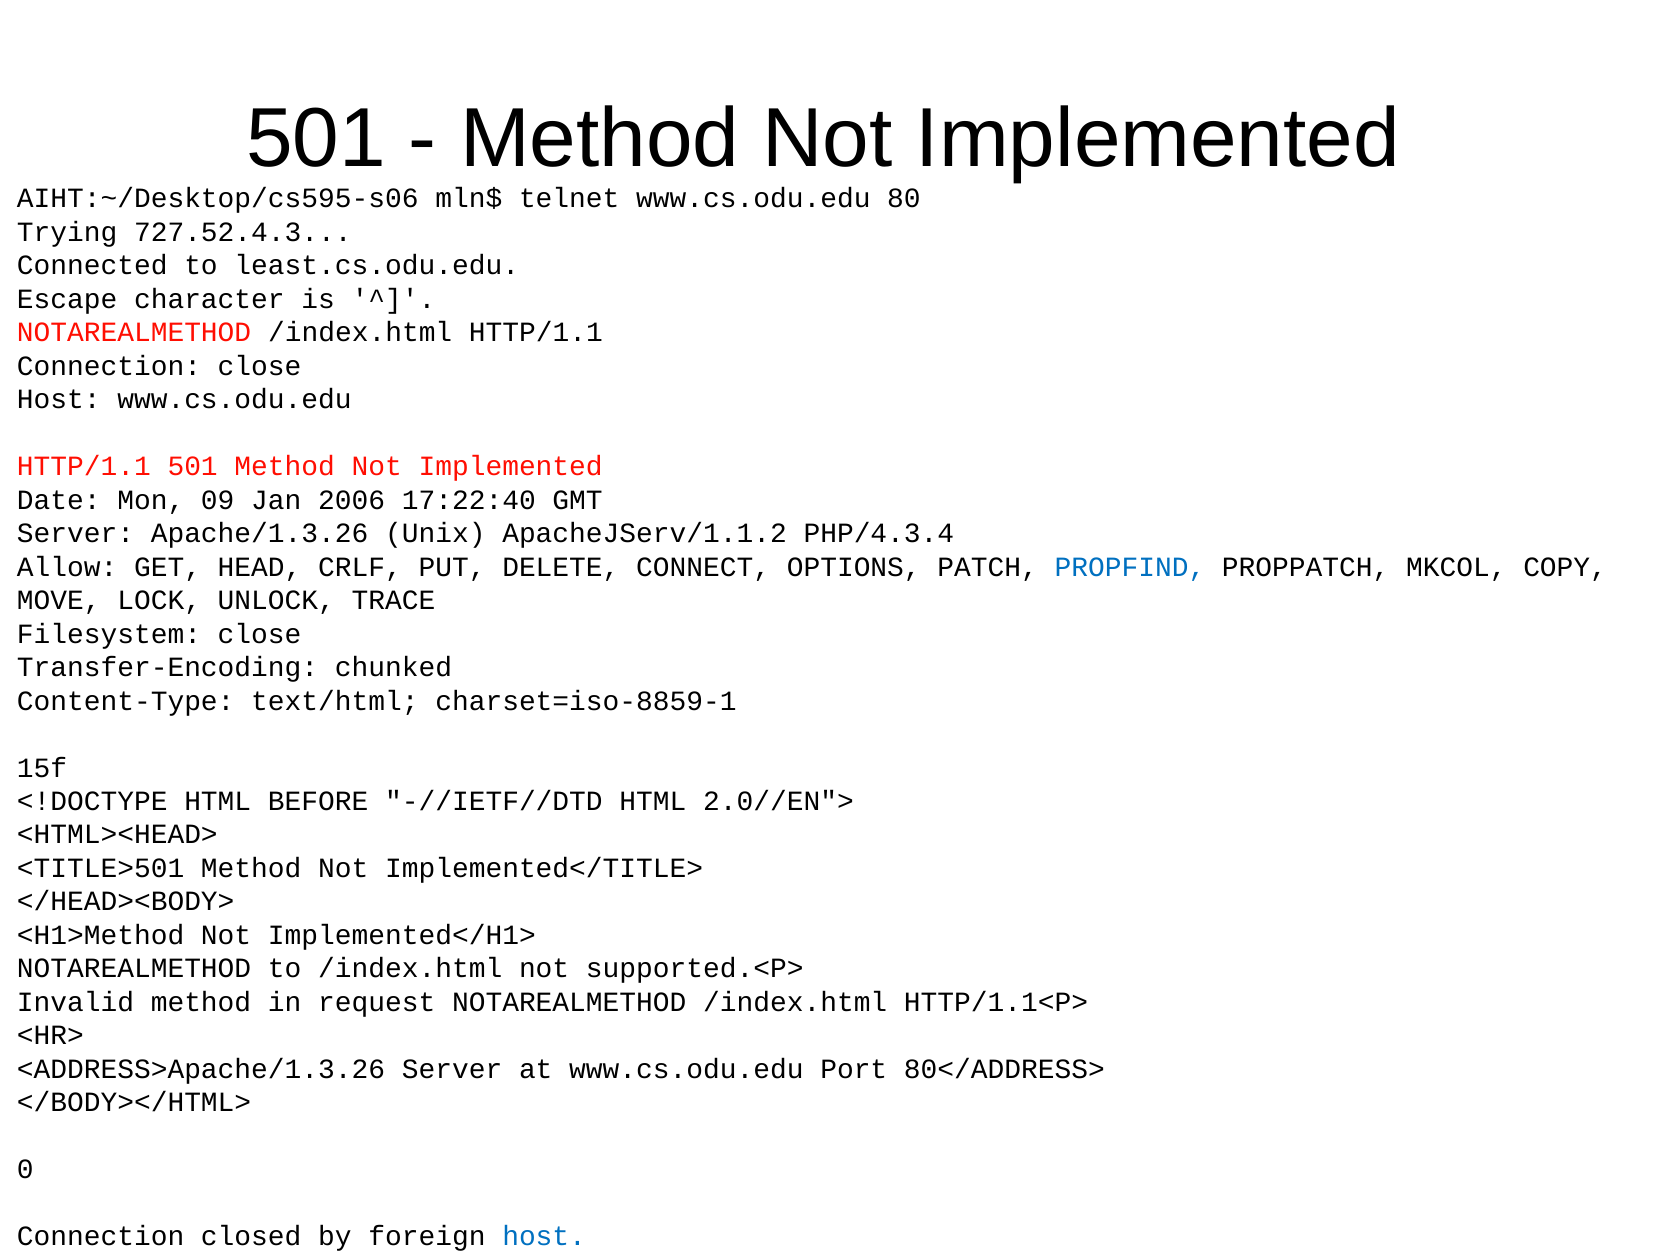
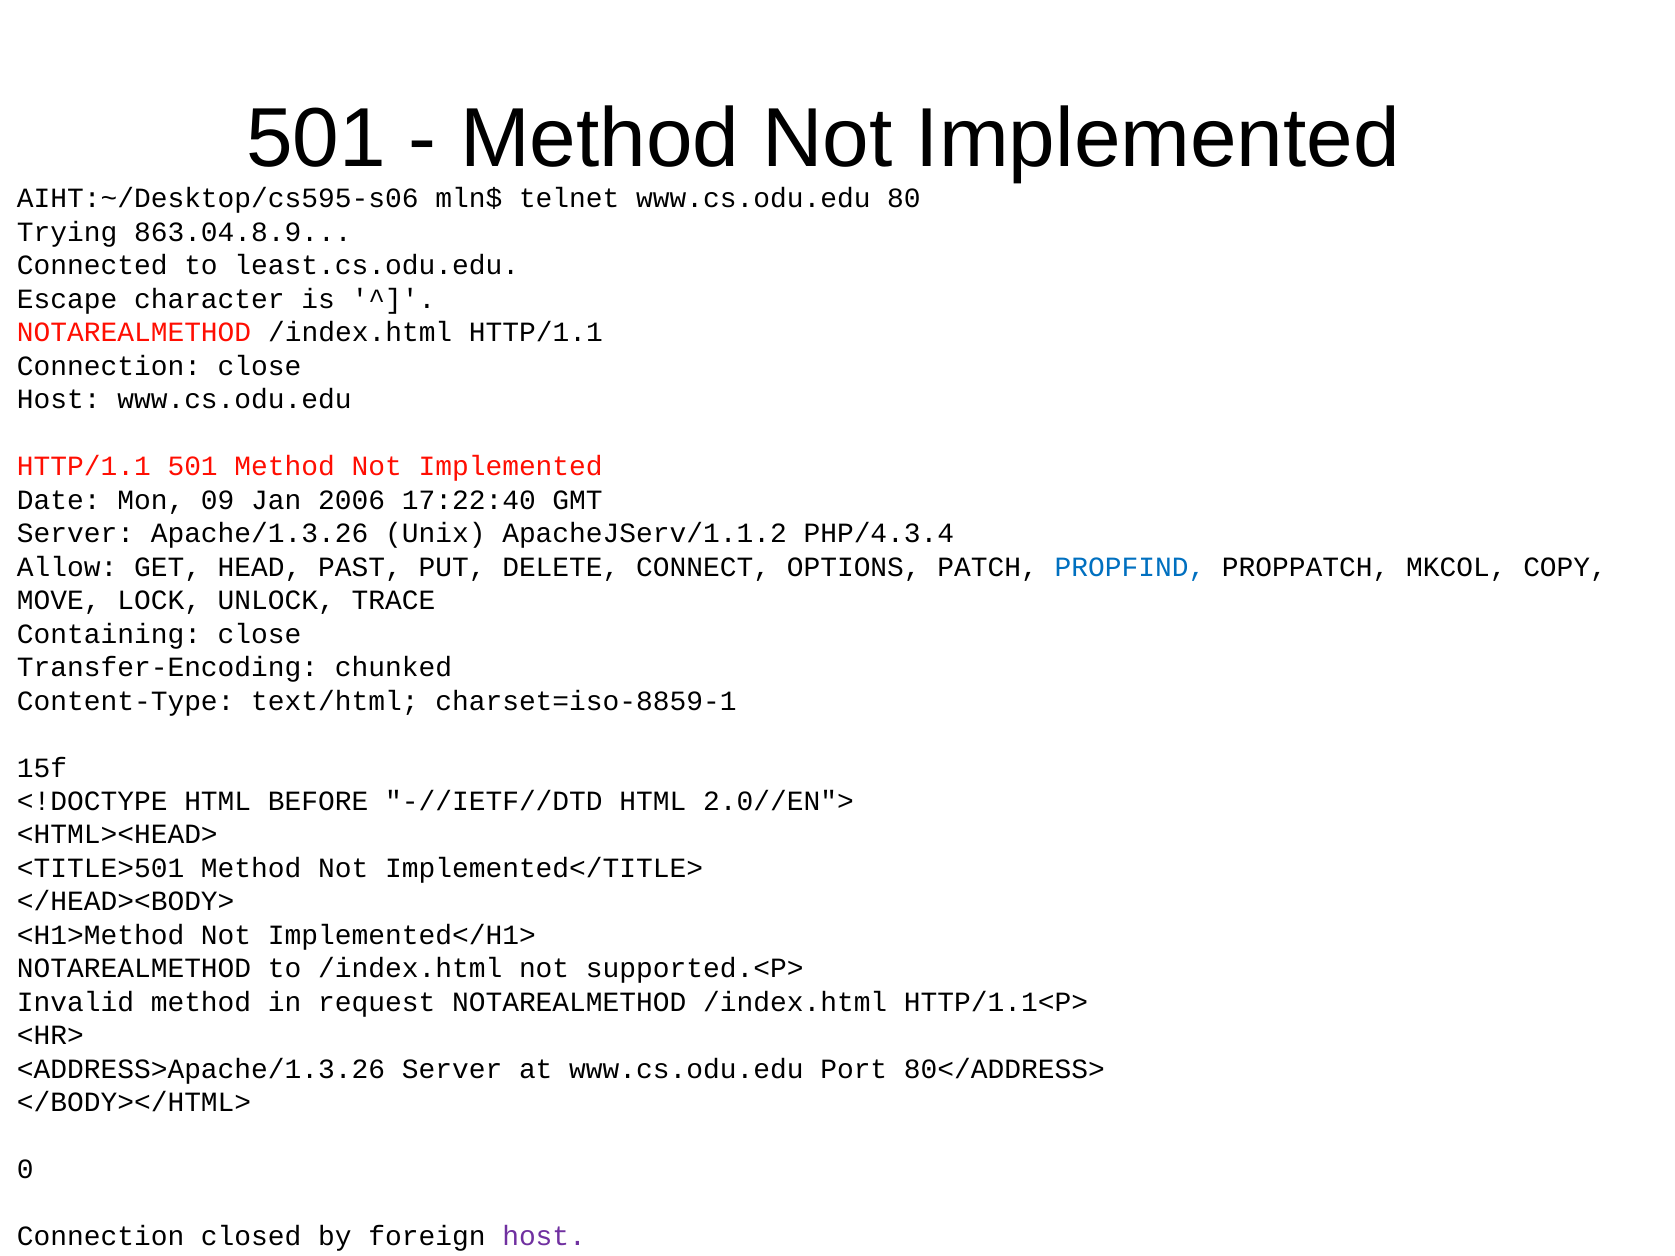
727.52.4.3: 727.52.4.3 -> 863.04.8.9 (243, 232)
CRLF: CRLF -> PAST (360, 567)
Filesystem: Filesystem -> Containing (109, 634)
host colour: blue -> purple (544, 1237)
